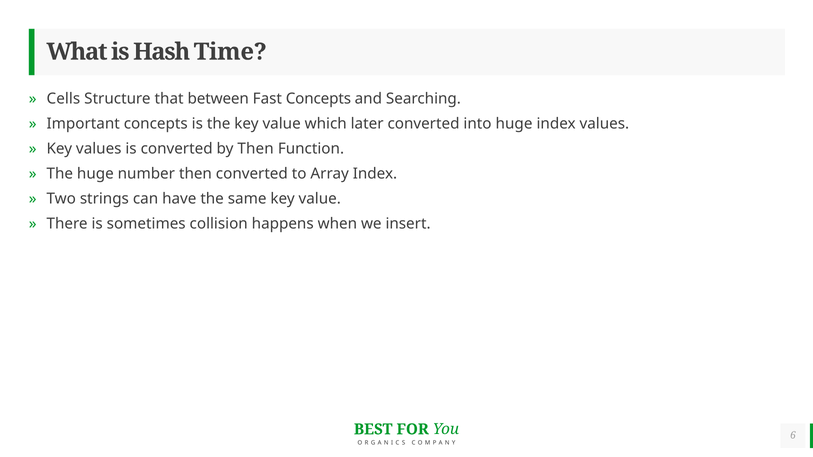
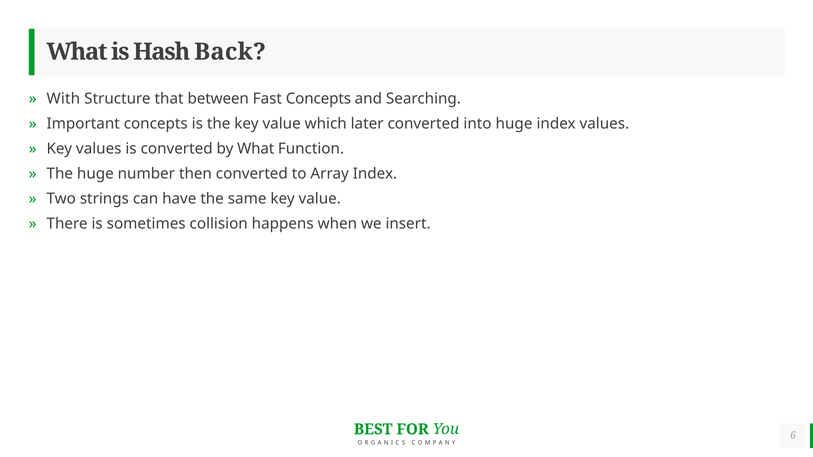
Time: Time -> Back (230, 52)
Cells: Cells -> With (63, 99)
by Then: Then -> What (256, 149)
